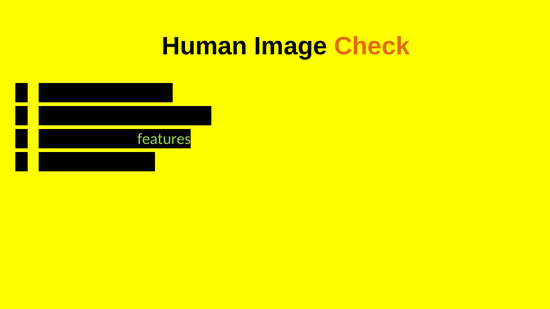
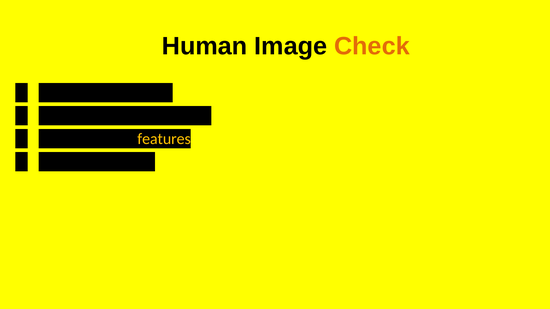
features colour: light green -> yellow (164, 139)
